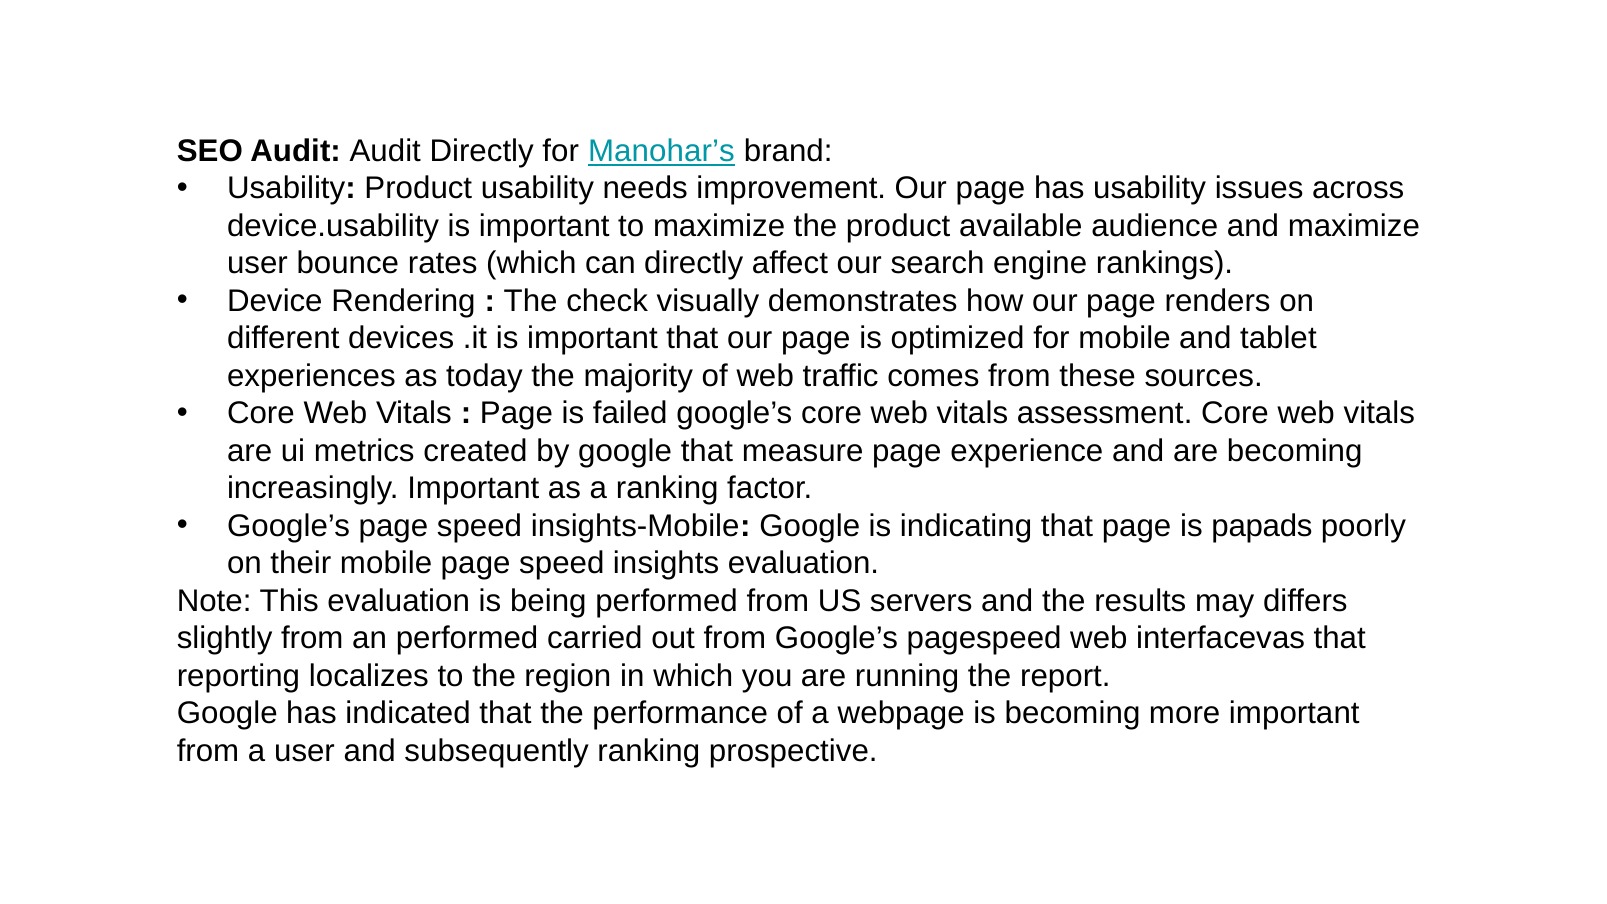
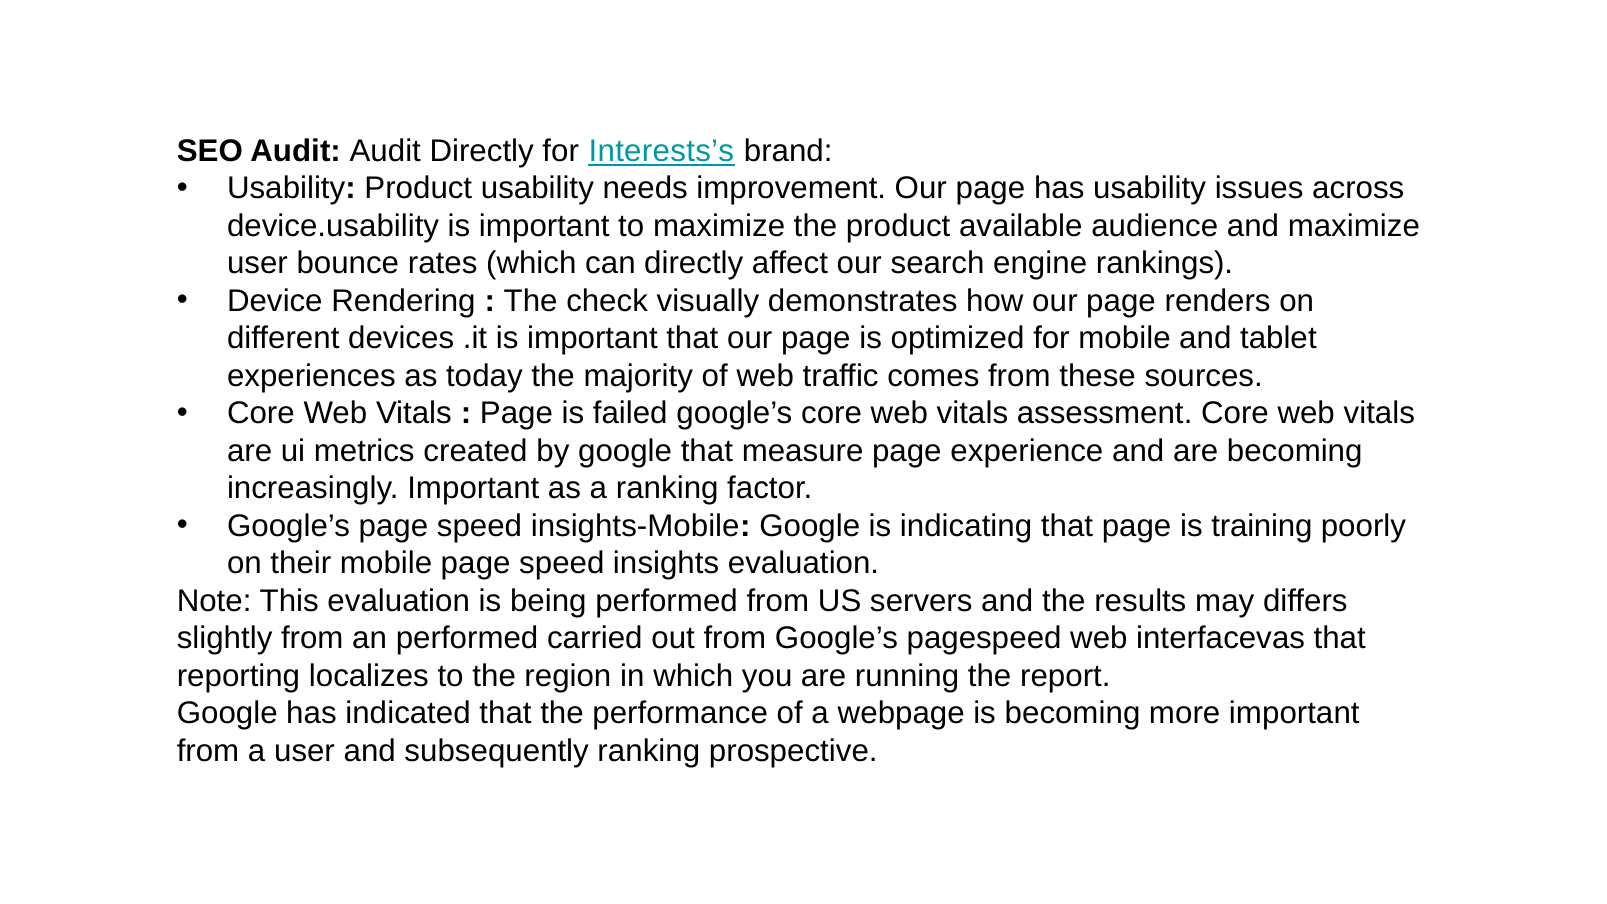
Manohar’s: Manohar’s -> Interests’s (661, 151)
papads: papads -> training (1262, 526)
